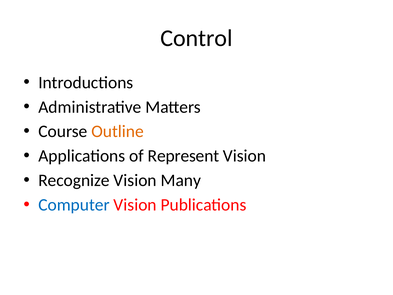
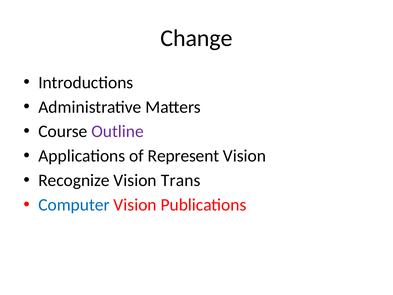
Control: Control -> Change (197, 38)
Outline colour: orange -> purple (118, 131)
Many: Many -> Trans (181, 180)
